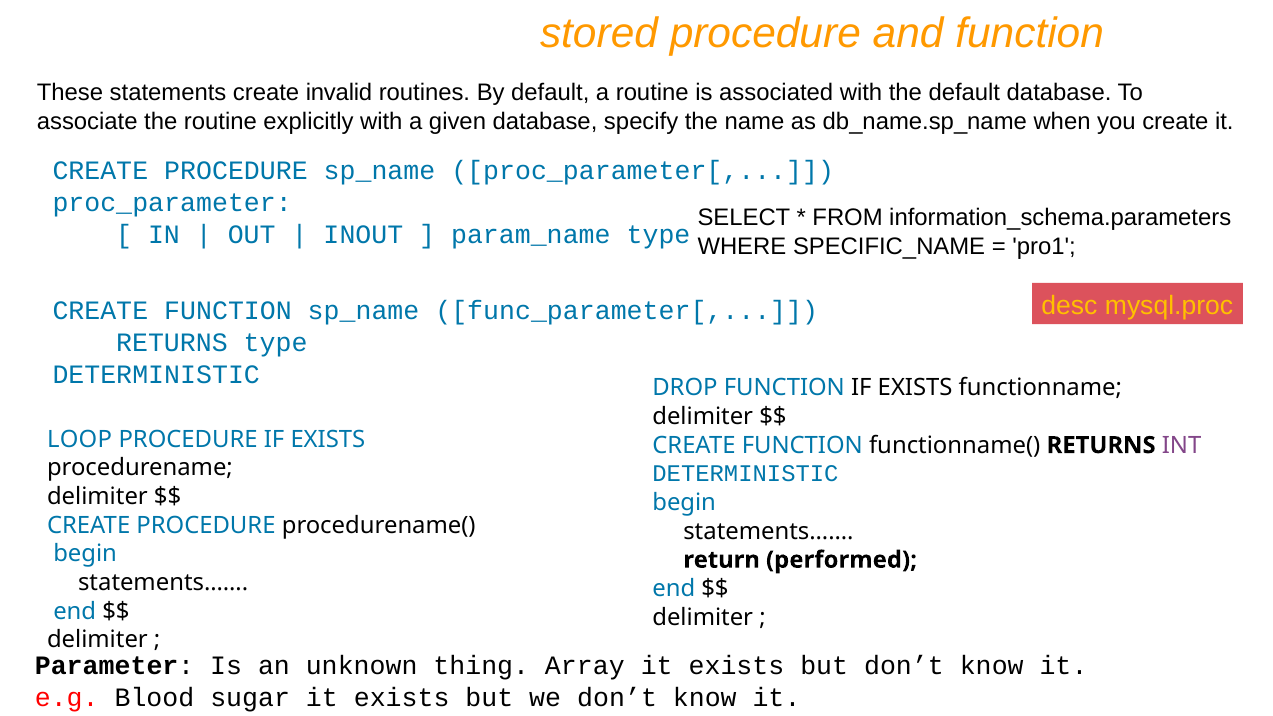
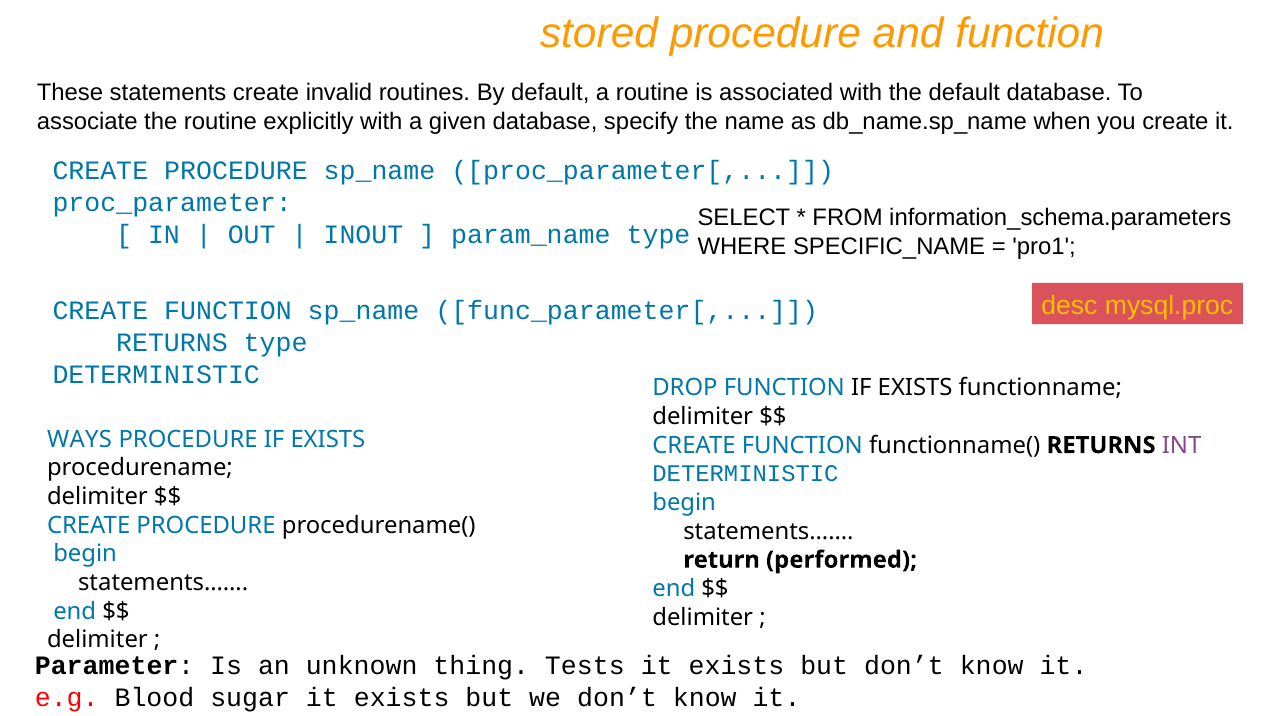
LOOP: LOOP -> WAYS (80, 439)
Array: Array -> Tests (585, 666)
